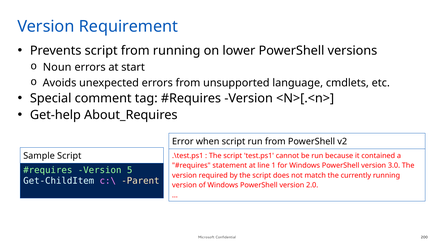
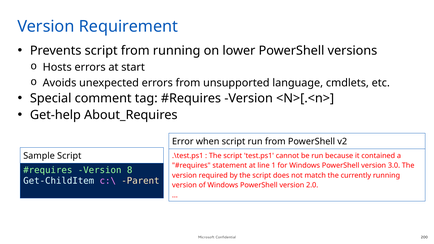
Noun: Noun -> Hosts (57, 67)
5: 5 -> 8 (130, 170)
